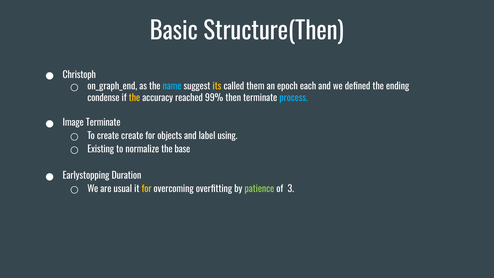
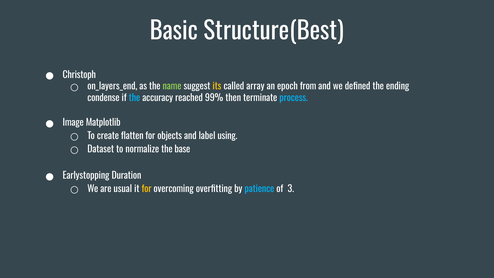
Structure(Then: Structure(Then -> Structure(Best (274, 31)
on_graph_end: on_graph_end -> on_layers_end (112, 86)
name colour: light blue -> light green (172, 86)
them: them -> array (255, 86)
each: each -> from (308, 86)
the colour: yellow -> light blue (134, 98)
Image Terminate: Terminate -> Matplotlib (103, 123)
create create: create -> flatten (132, 136)
Existing: Existing -> Dataset (101, 149)
patience colour: light green -> light blue (259, 189)
